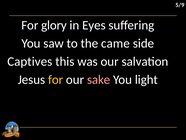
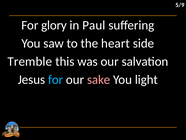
Eyes: Eyes -> Paul (94, 25)
came: came -> heart (115, 43)
Captives: Captives -> Tremble (30, 61)
for colour: yellow -> light blue (56, 79)
